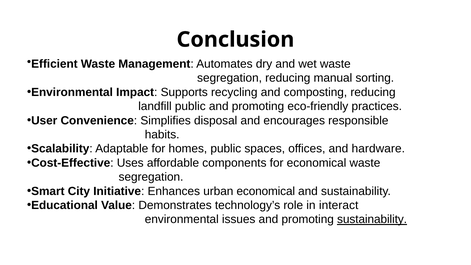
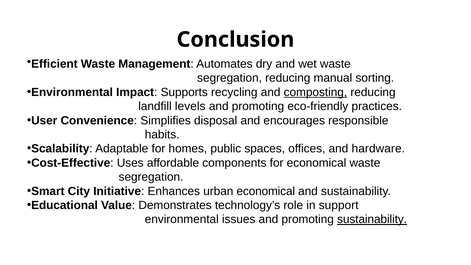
composting underline: none -> present (315, 92)
landfill public: public -> levels (190, 106)
interact: interact -> support (339, 205)
